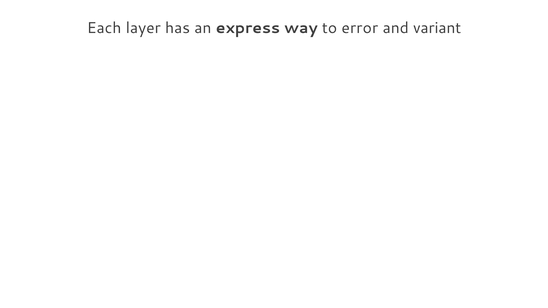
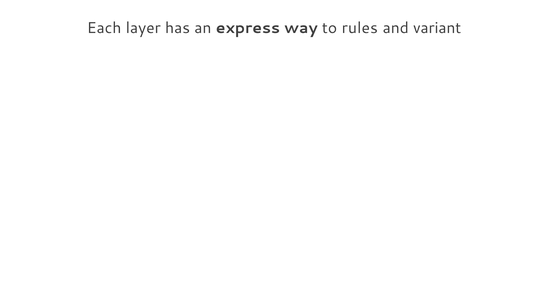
error: error -> rules (360, 28)
